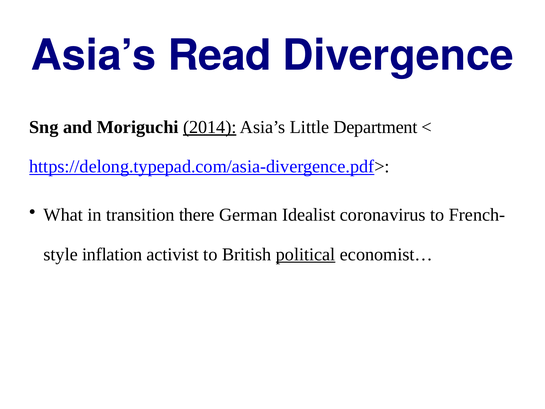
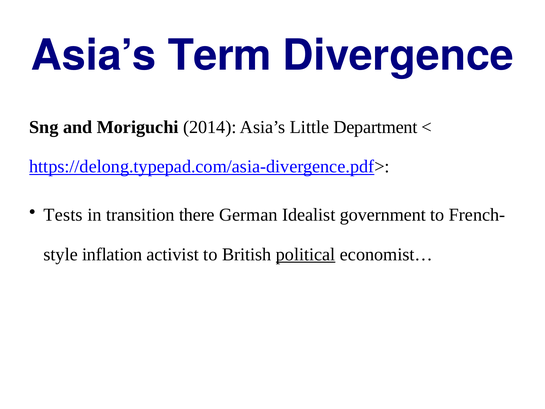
Read: Read -> Term (220, 56)
2014 underline: present -> none (210, 127)
What: What -> Tests (63, 215)
coronavirus: coronavirus -> government (383, 215)
